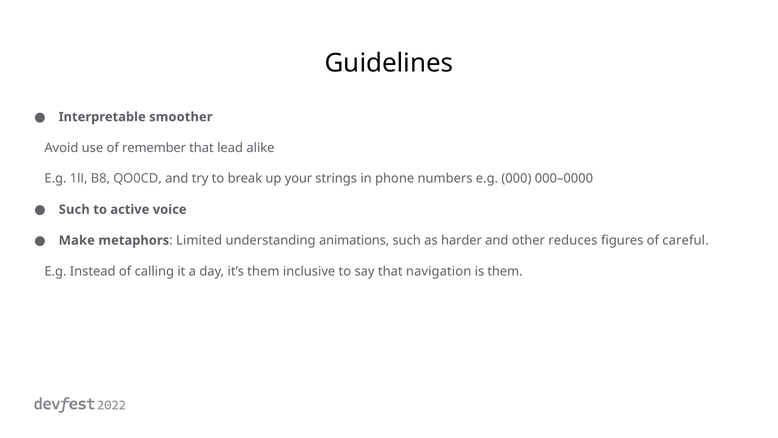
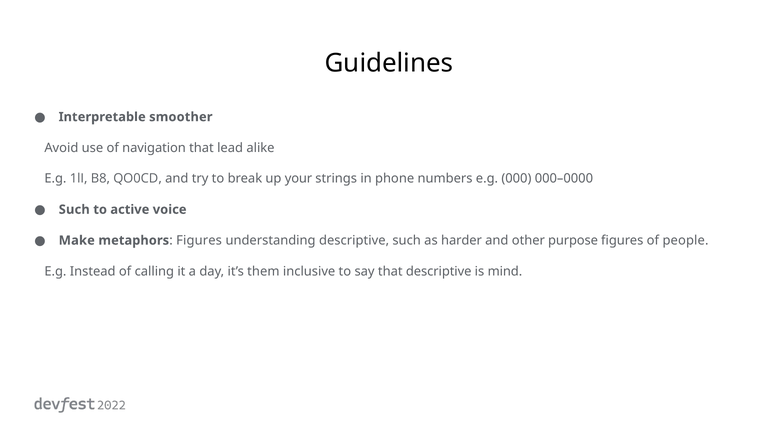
remember: remember -> navigation (154, 148)
metaphors Limited: Limited -> Figures (199, 240)
understanding animations: animations -> descriptive (354, 240)
reduces: reduces -> purpose (573, 240)
careful: careful -> people (686, 240)
that navigation: navigation -> descriptive (439, 271)
is them: them -> mind (505, 271)
